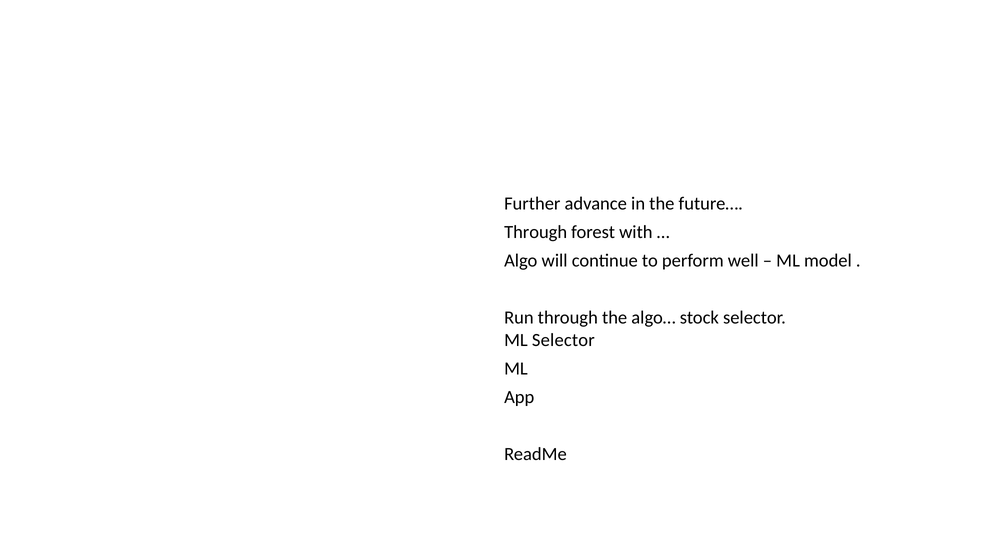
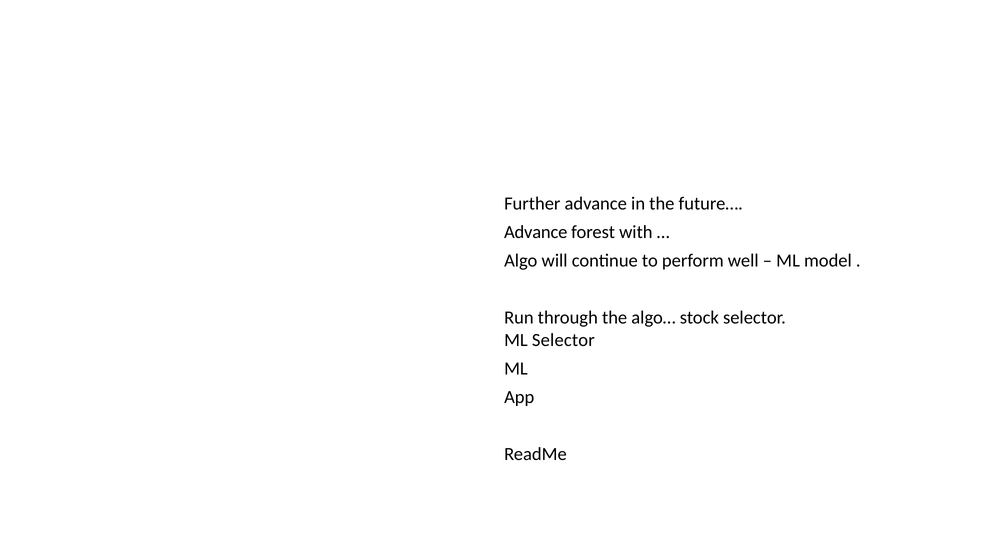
Through: Through -> Advance (536, 232)
